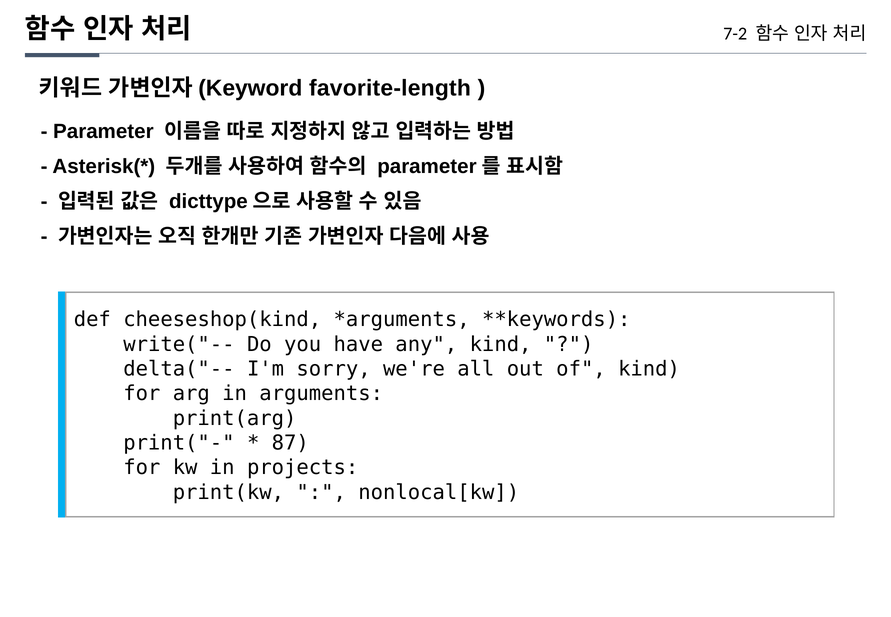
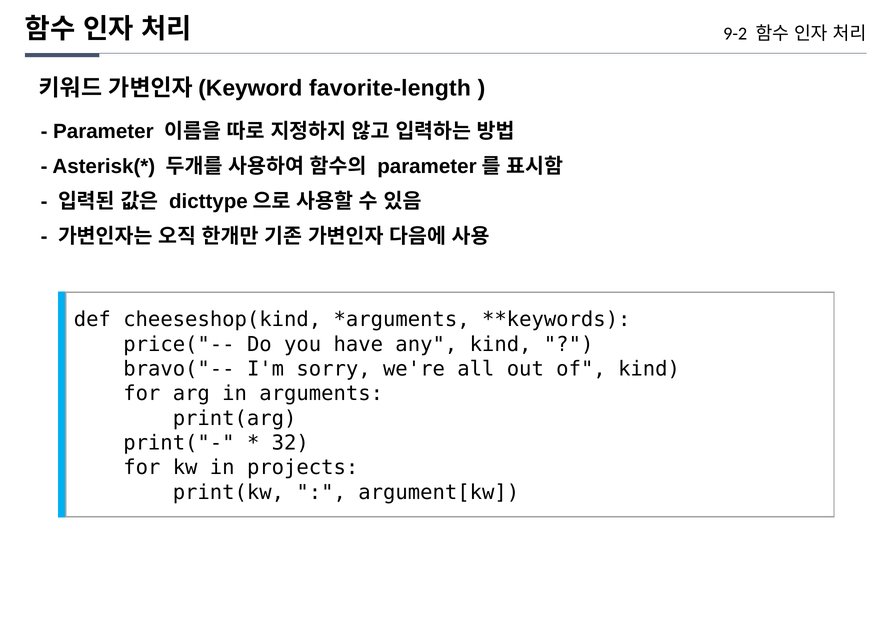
7-2: 7-2 -> 9-2 (735, 34)
write("--: write("-- -> price("-- (179, 344)
delta("--: delta("-- -> bravo("-- (179, 369)
87: 87 -> 32 (290, 443)
nonlocal[kw: nonlocal[kw -> argument[kw (439, 492)
